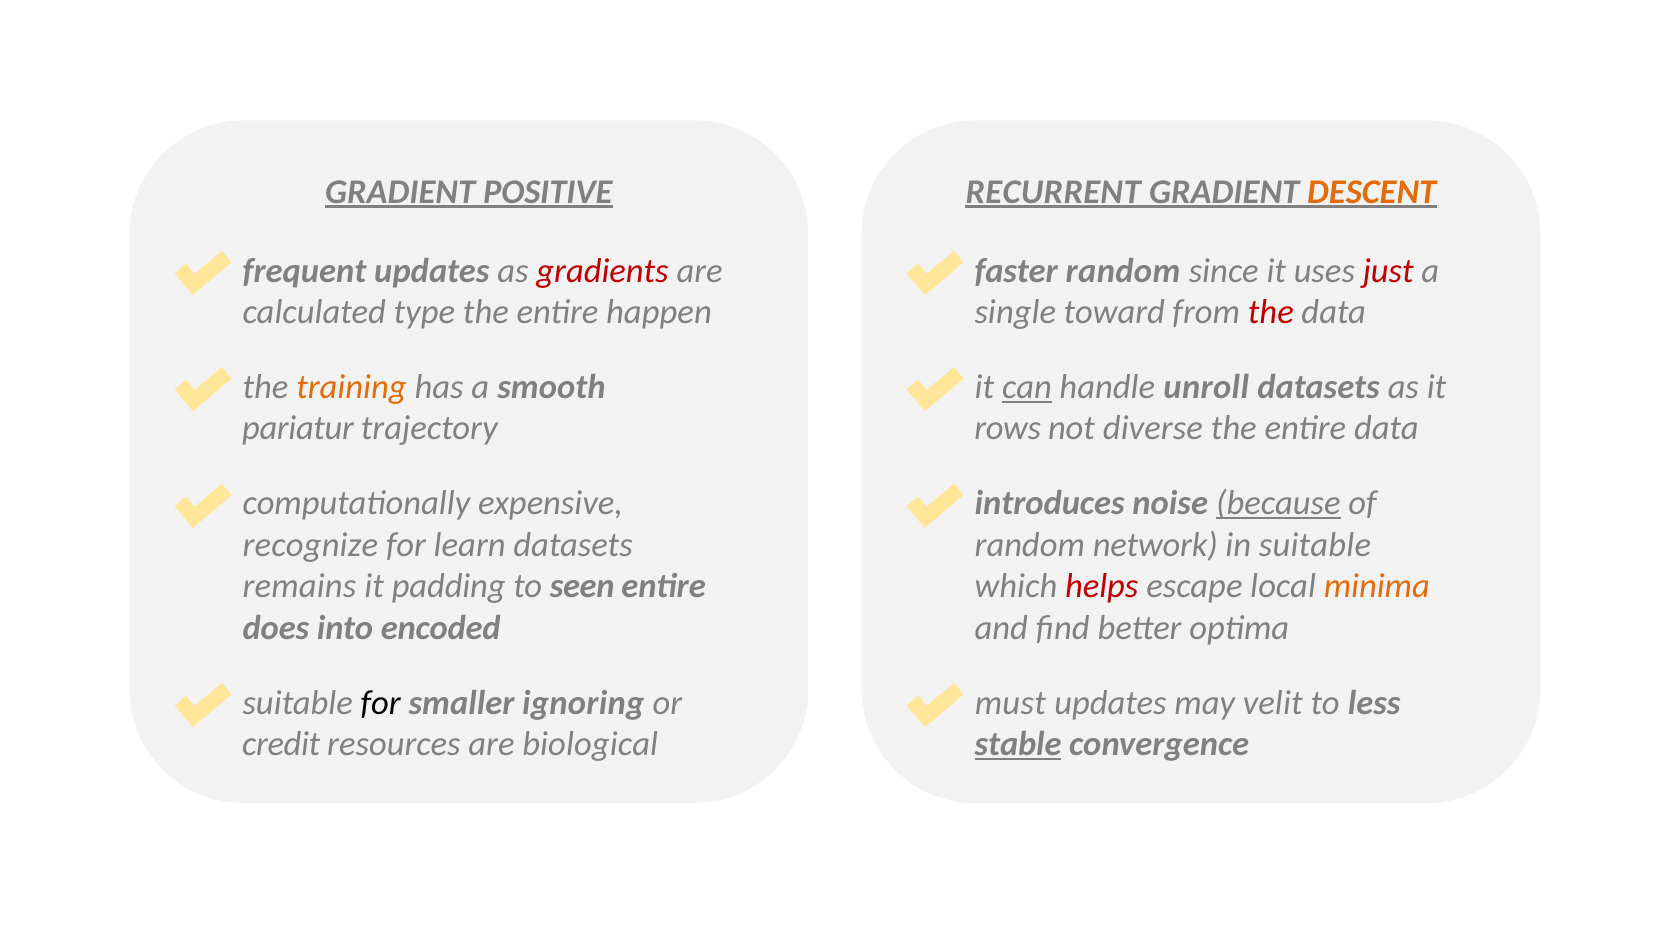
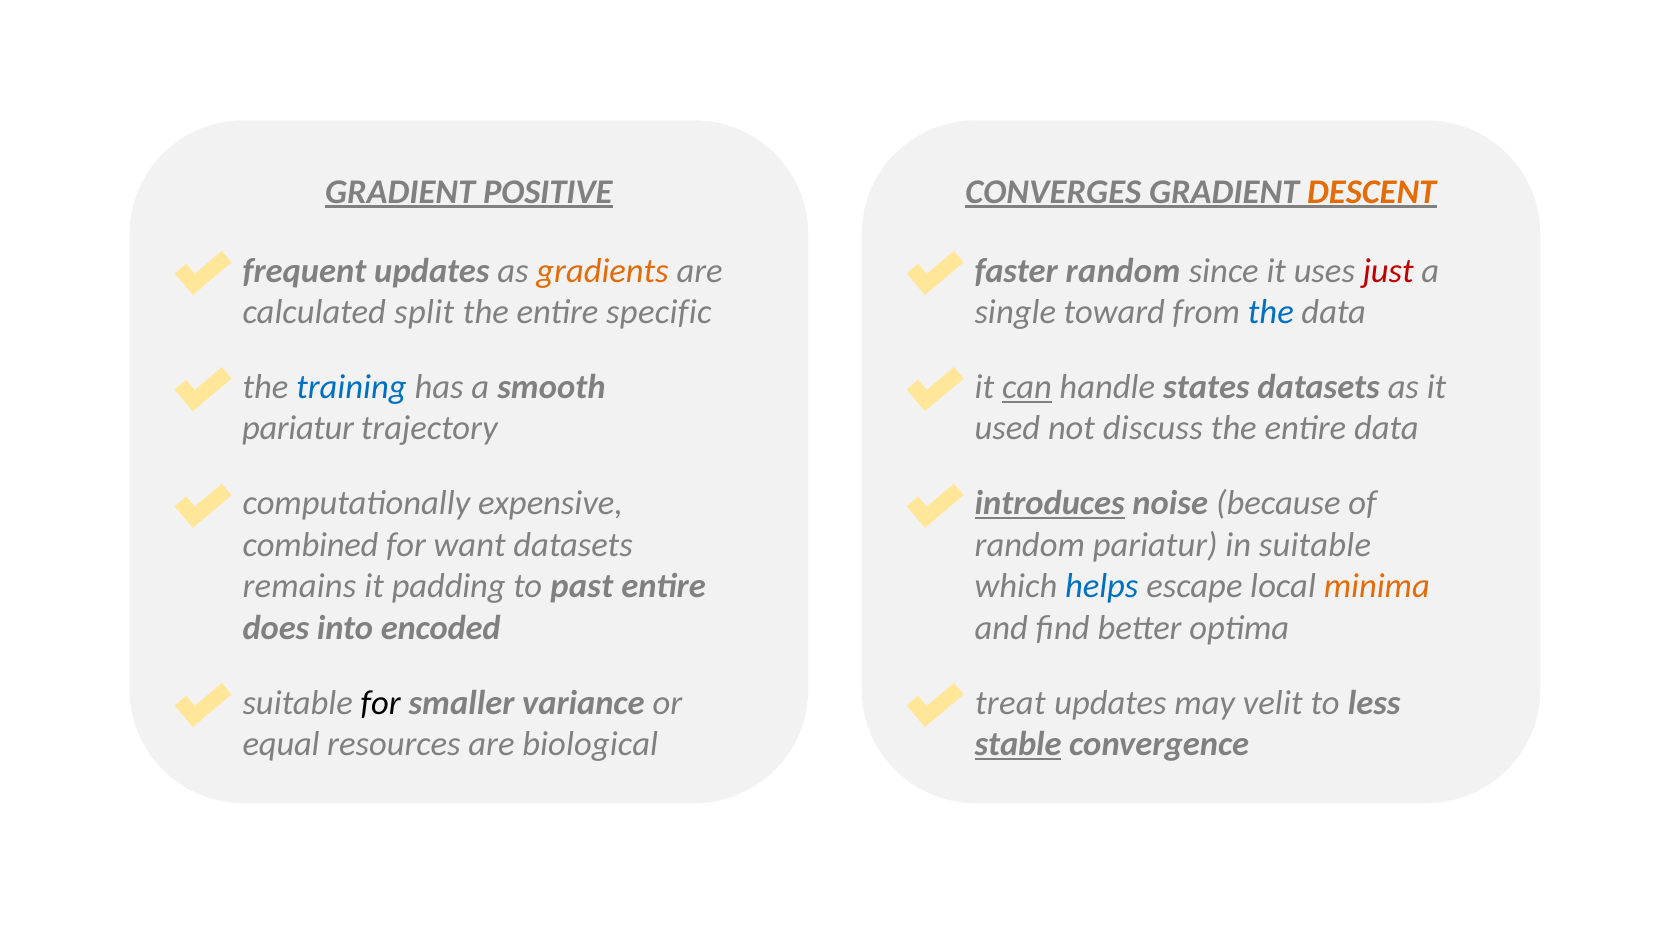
RECURRENT: RECURRENT -> CONVERGES (1053, 192)
gradients colour: red -> orange (603, 271)
type: type -> split (424, 312)
happen: happen -> specific (659, 312)
the colour: red -> blue (1271, 312)
training colour: orange -> blue (351, 387)
unroll: unroll -> states (1206, 387)
rows: rows -> used (1007, 428)
diverse: diverse -> discuss (1153, 428)
introduces underline: none -> present (1050, 504)
because underline: present -> none (1278, 504)
recognize: recognize -> combined (311, 545)
learn: learn -> want (470, 545)
random network: network -> pariatur (1155, 545)
seen: seen -> past (582, 587)
helps colour: red -> blue (1102, 587)
ignoring: ignoring -> variance (583, 703)
must: must -> treat (1010, 703)
credit: credit -> equal (281, 744)
